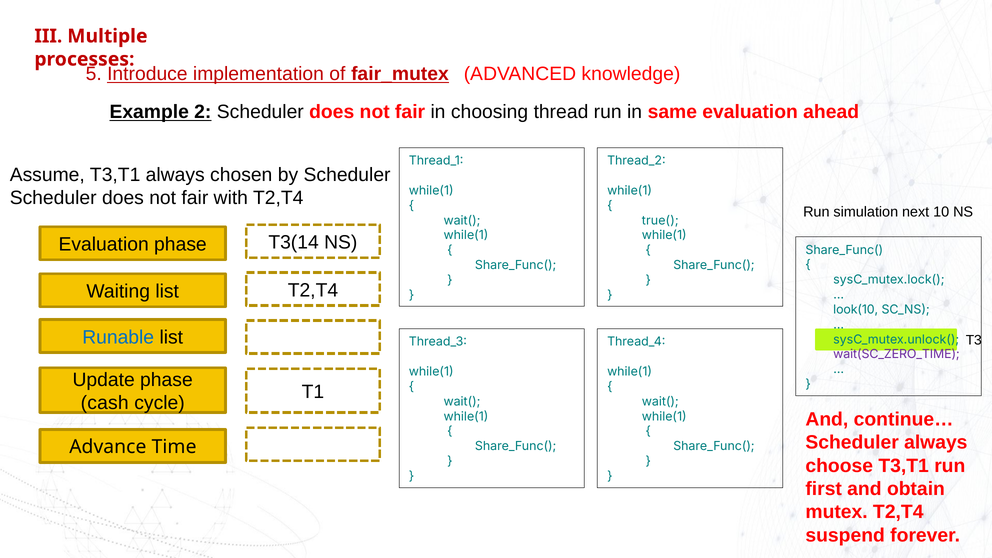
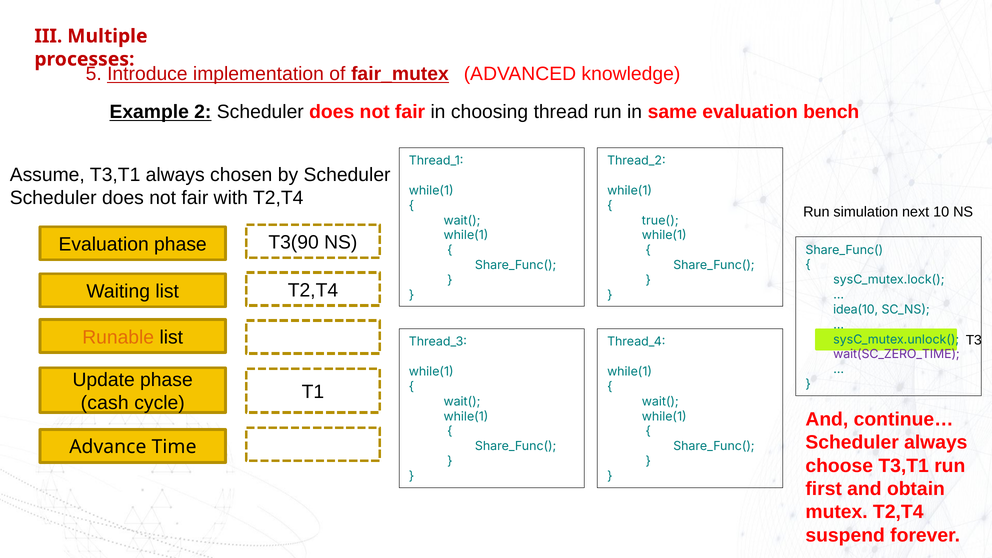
ahead: ahead -> bench (831, 112)
T3(14: T3(14 -> T3(90 (294, 243)
look(10: look(10 -> idea(10 (856, 310)
Runable colour: blue -> orange (118, 337)
